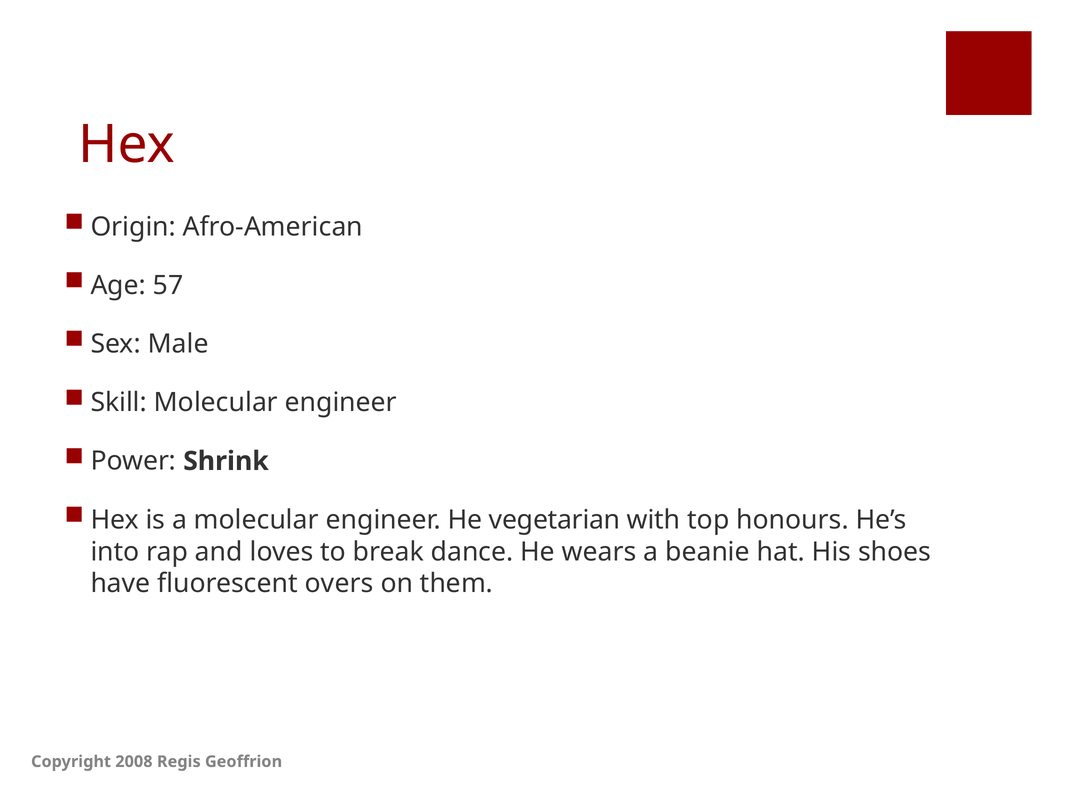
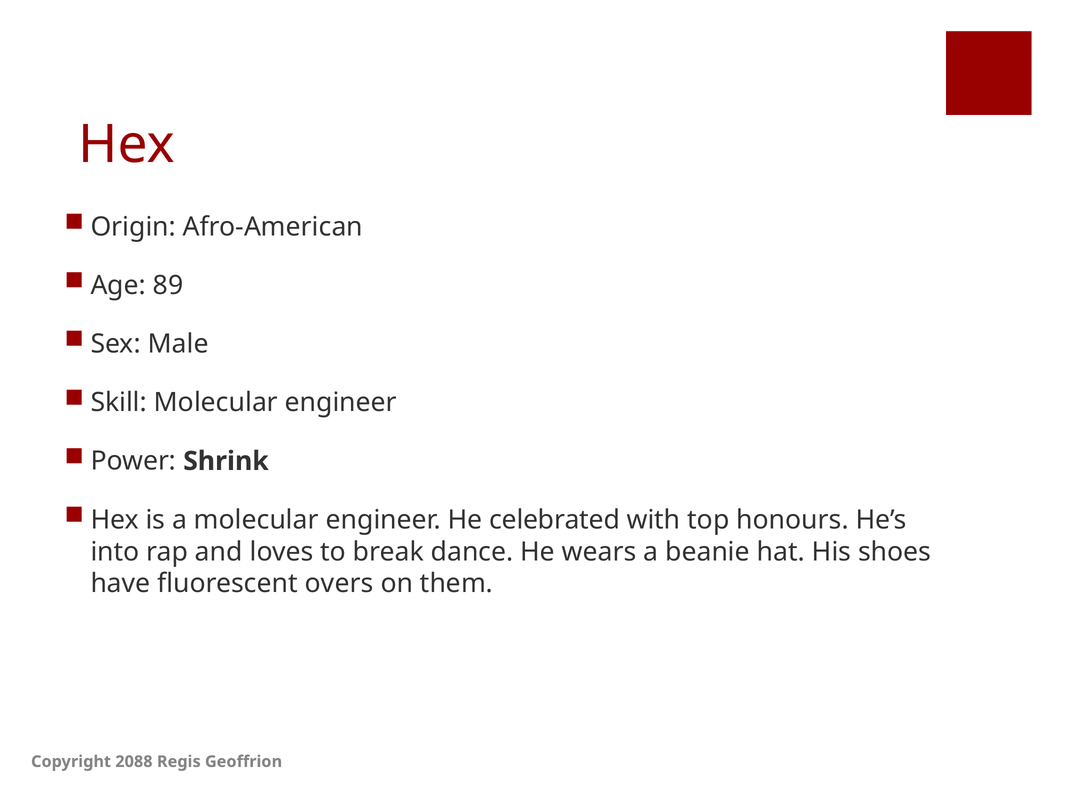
57: 57 -> 89 (168, 285)
vegetarian: vegetarian -> celebrated (555, 520)
2008: 2008 -> 2088 (134, 761)
